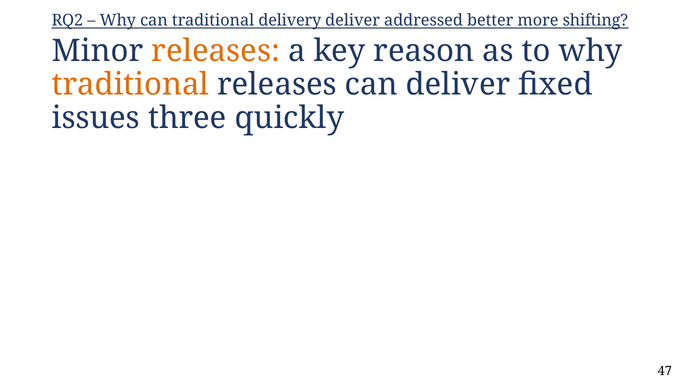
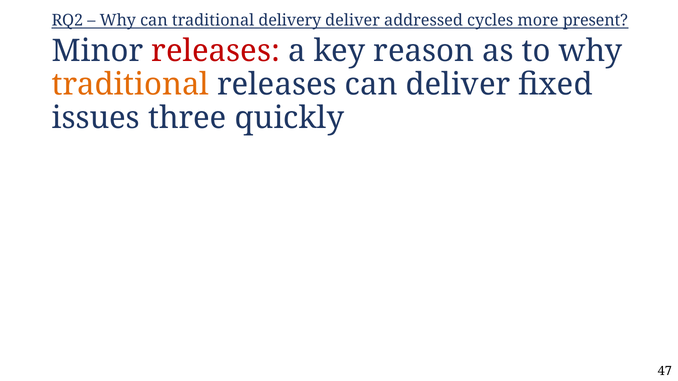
better: better -> cycles (490, 21)
shifting: shifting -> present (595, 21)
releases colour: orange -> red (216, 51)
